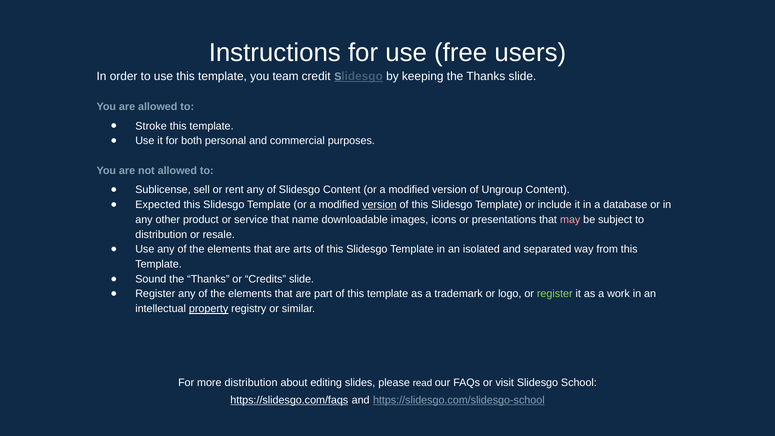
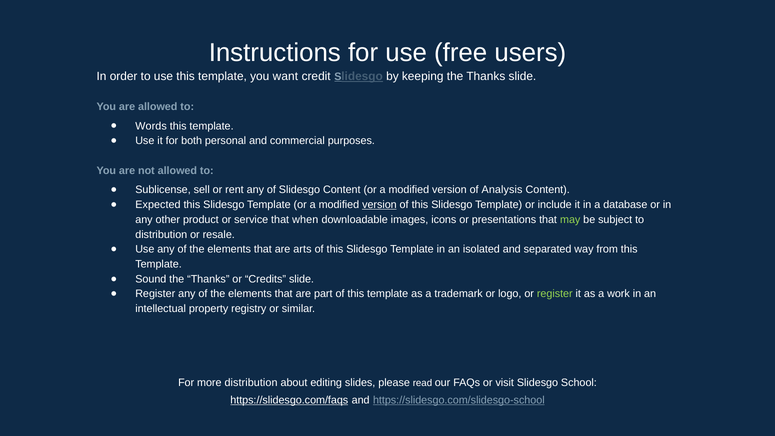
team: team -> want (285, 76)
Stroke: Stroke -> Words (151, 126)
Ungroup: Ungroup -> Analysis (502, 190)
name: name -> when (305, 220)
may colour: pink -> light green (570, 220)
property underline: present -> none (209, 309)
